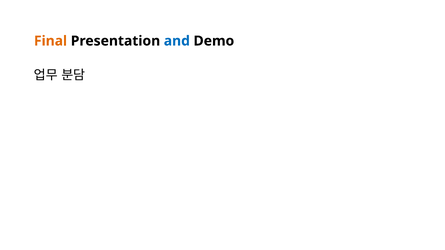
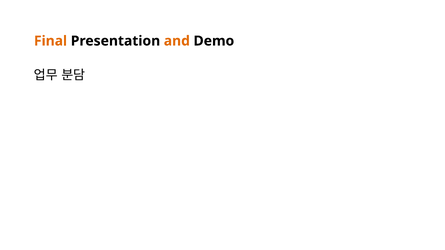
and colour: blue -> orange (177, 41)
